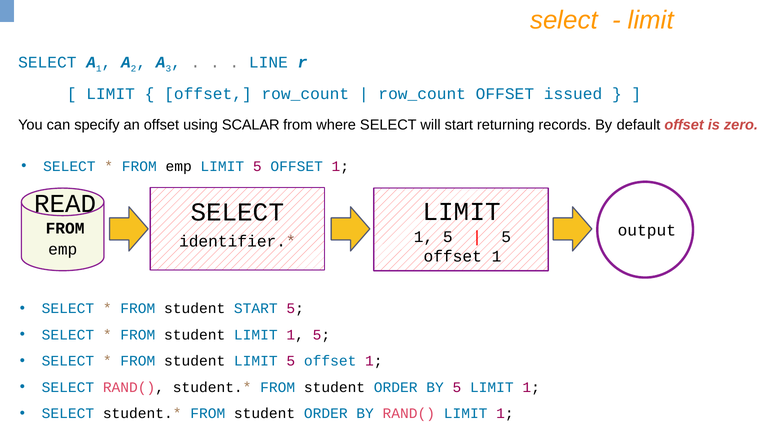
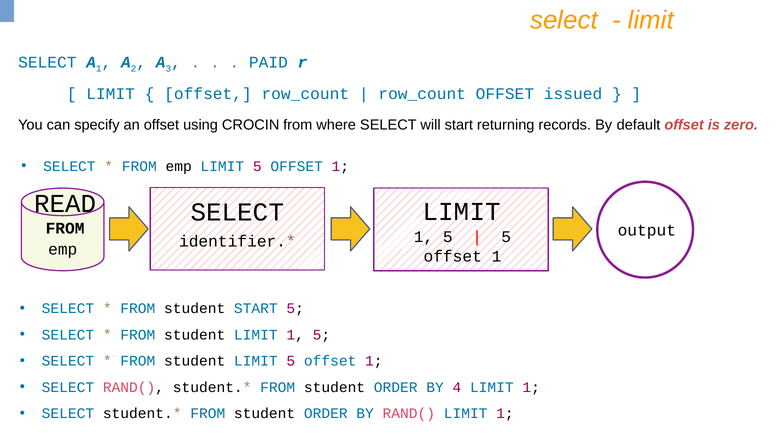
LINE: LINE -> PAID (268, 62)
SCALAR: SCALAR -> CROCIN (251, 125)
BY 5: 5 -> 4 (457, 387)
